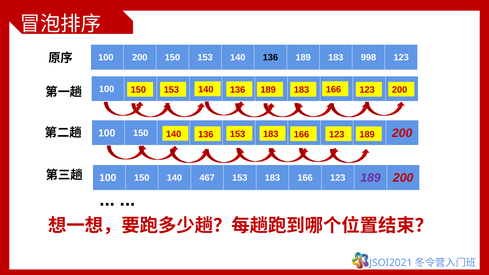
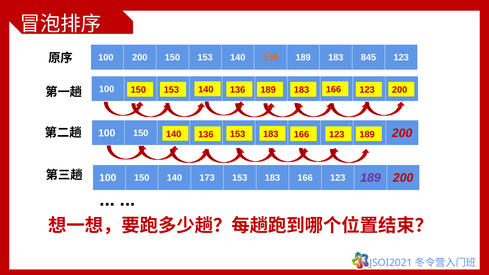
136 colour: black -> orange (270, 58)
998: 998 -> 845 (368, 58)
467: 467 -> 173 (207, 178)
